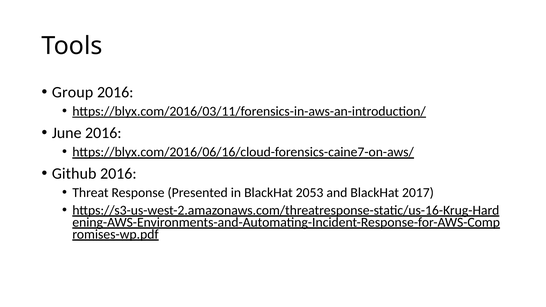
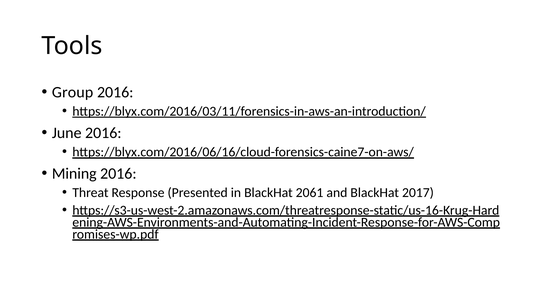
Github: Github -> Mining (74, 174)
2053: 2053 -> 2061 (310, 193)
